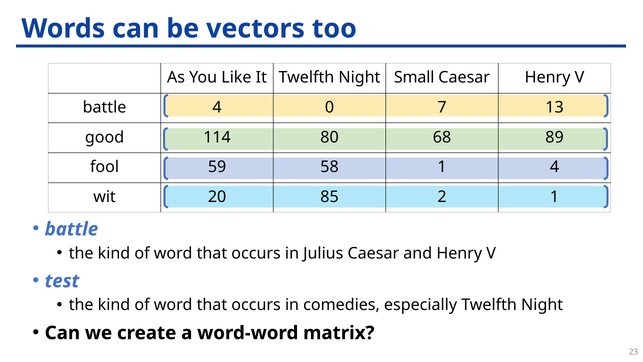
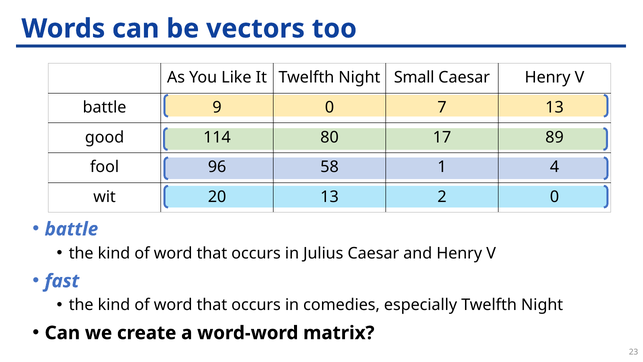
battle 4: 4 -> 9 (217, 107)
68: 68 -> 17 (442, 137)
59: 59 -> 96 (217, 167)
20 85: 85 -> 13 (330, 197)
2 1: 1 -> 0 (555, 197)
test: test -> fast (62, 281)
